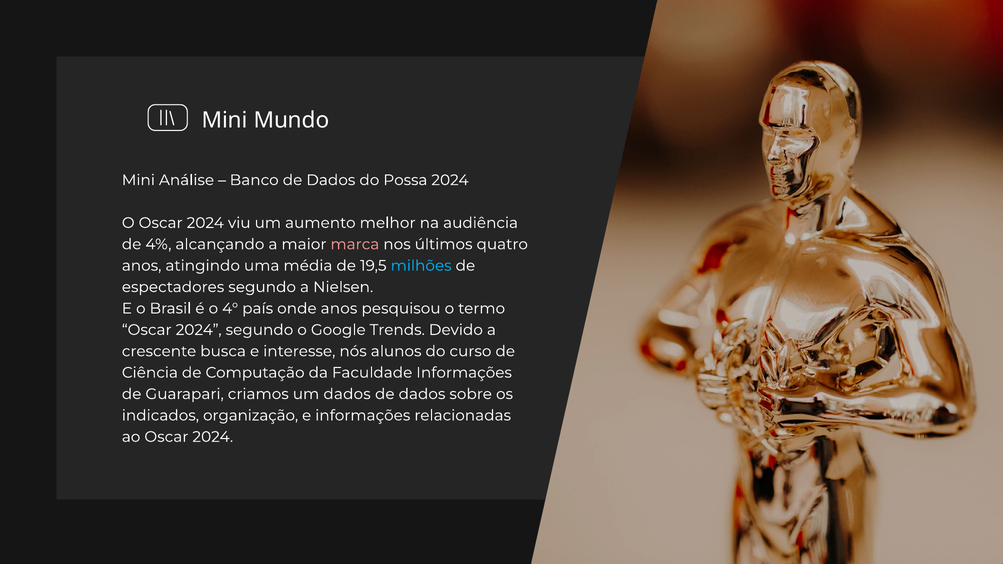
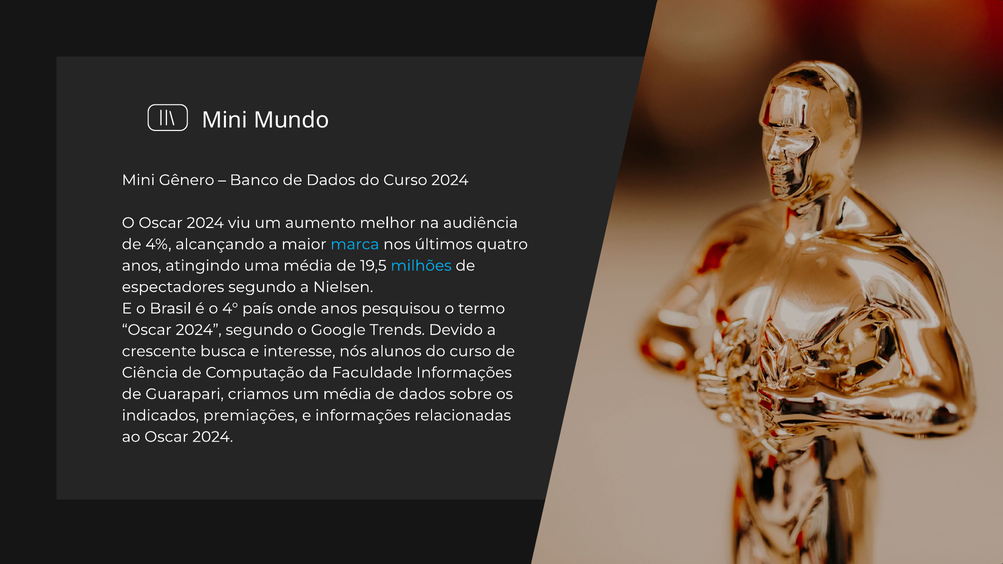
Análise: Análise -> Gênero (187, 180)
Dados do Possa: Possa -> Curso (405, 180)
marca colour: pink -> light blue (355, 244)
um dados: dados -> média (347, 394)
organização: organização -> premiações (250, 416)
